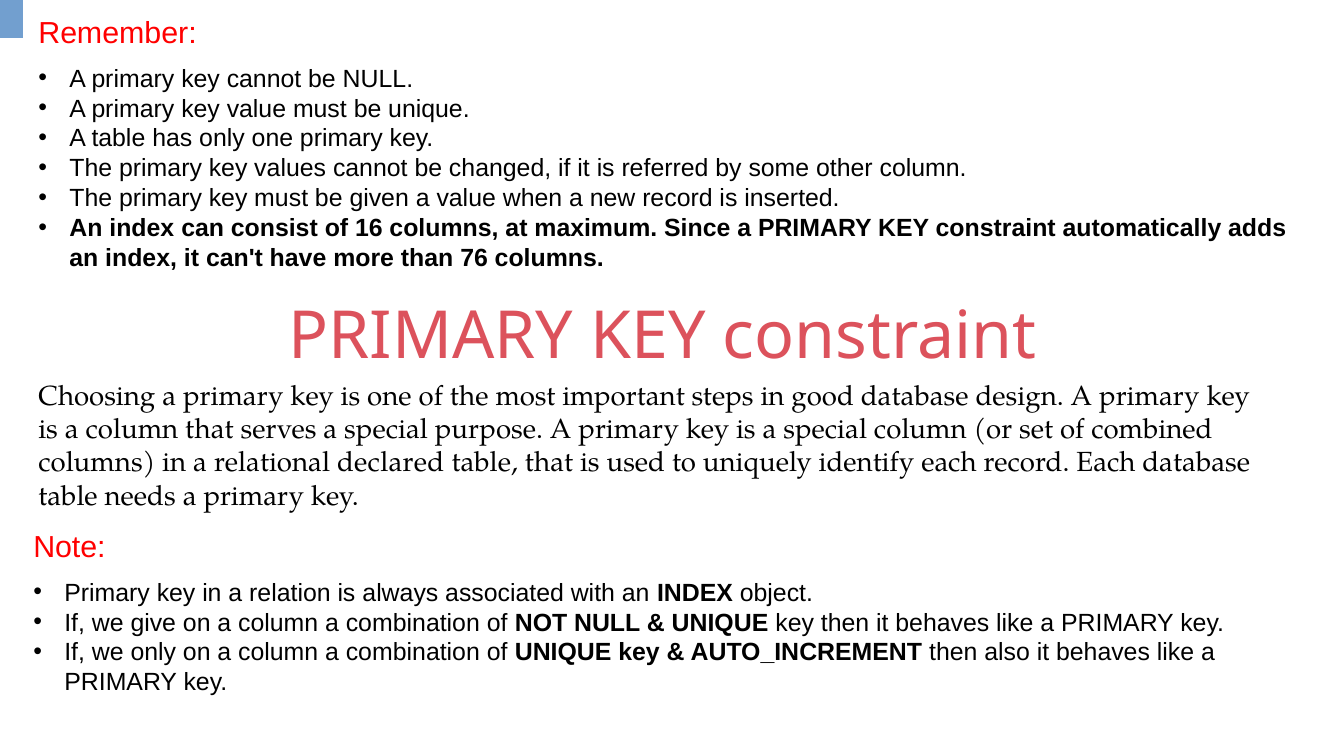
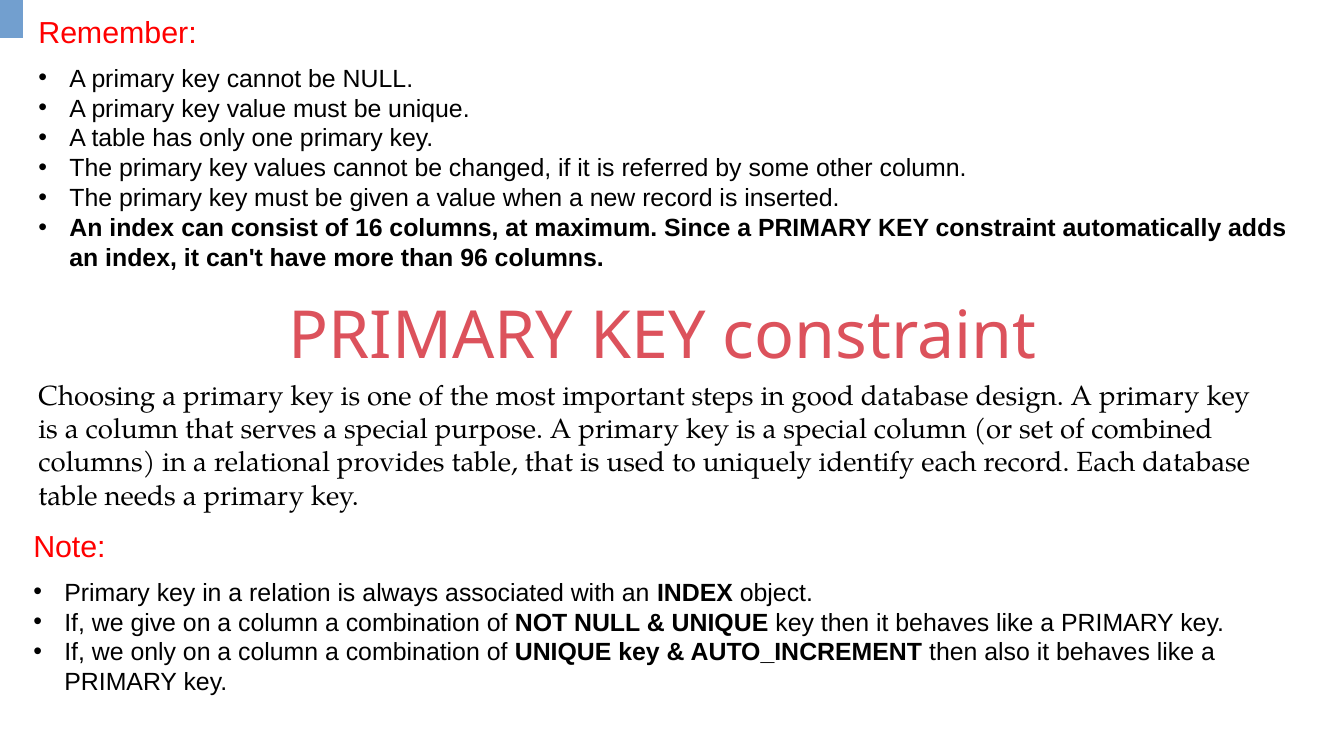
76: 76 -> 96 (474, 258)
declared: declared -> provides (391, 463)
